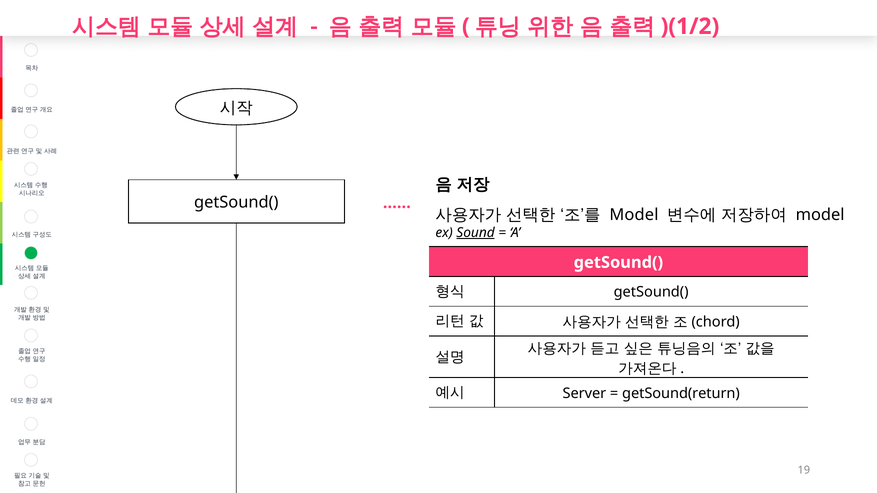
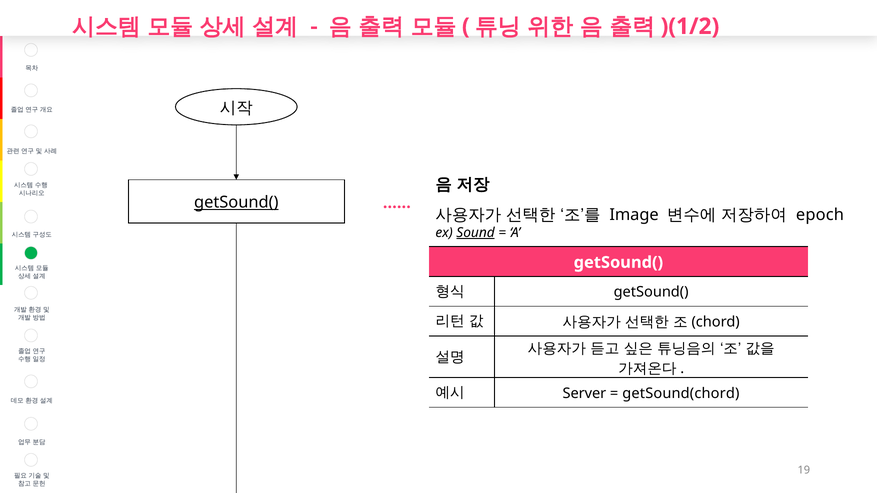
getSound( underline: none -> present (236, 203)
Model: Model -> Image (634, 215)
model: model -> epoch (820, 215)
getSound(return: getSound(return -> getSound(chord (681, 394)
